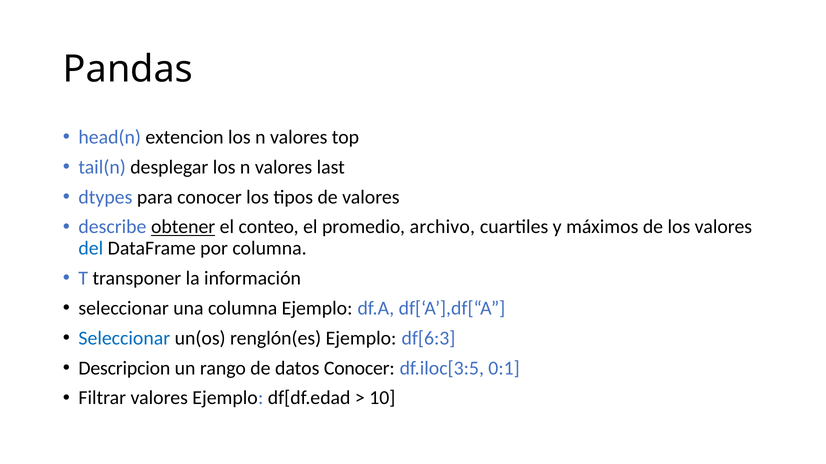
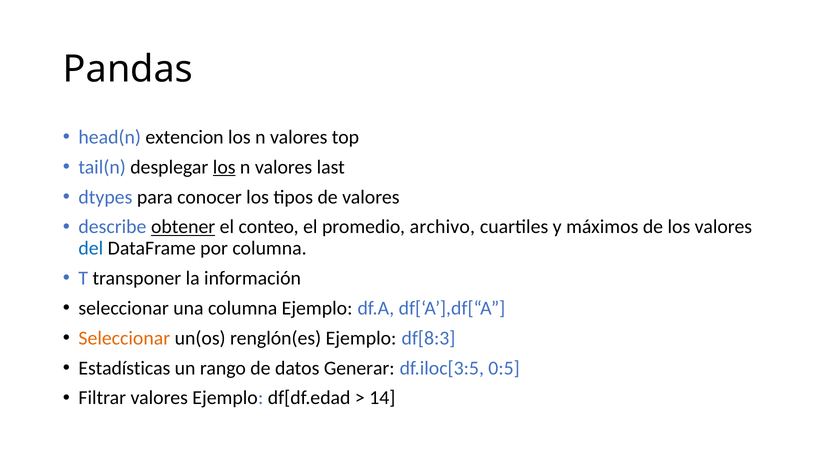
los underline: none -> present (224, 167)
Seleccionar colour: blue -> orange (124, 339)
df[6:3: df[6:3 -> df[8:3 (428, 339)
Descripcion: Descripcion -> Estadísticas (124, 369)
datos Conocer: Conocer -> Generar (359, 369)
0:1: 0:1 -> 0:5 (504, 369)
10: 10 -> 14 (382, 399)
